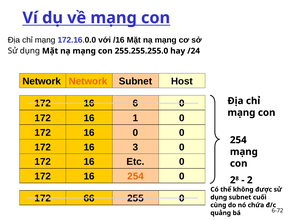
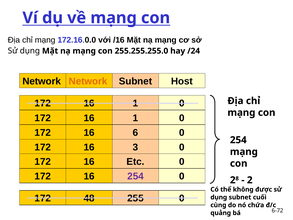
6: 6 -> 1 (136, 103)
16 0: 0 -> 6 (136, 133)
254 colour: orange -> purple (136, 176)
66: 66 -> 48 (89, 198)
